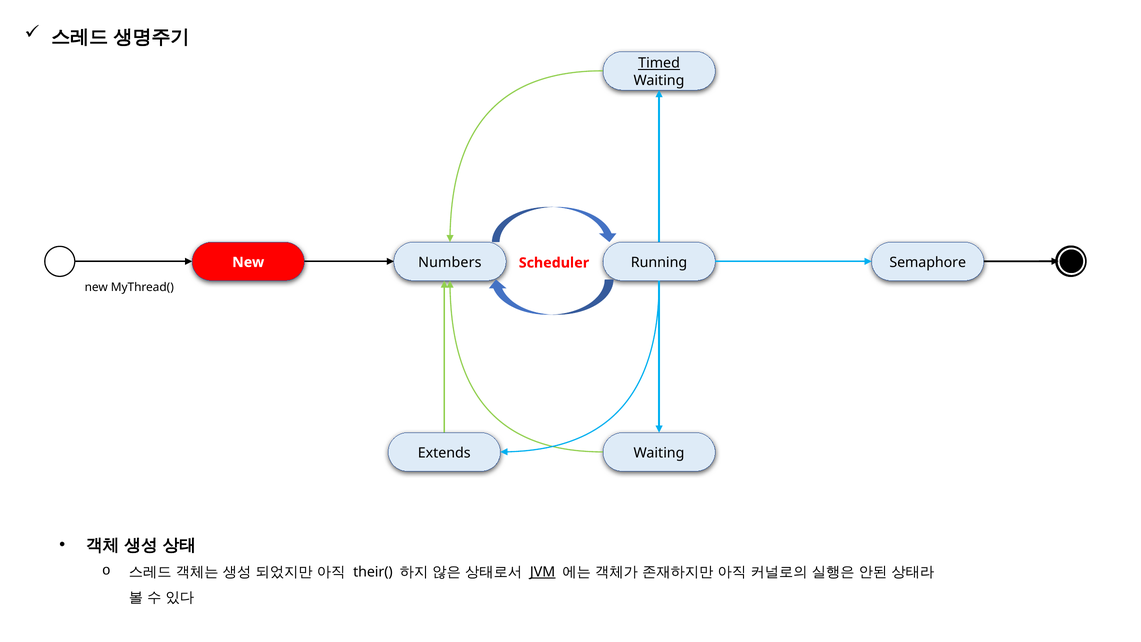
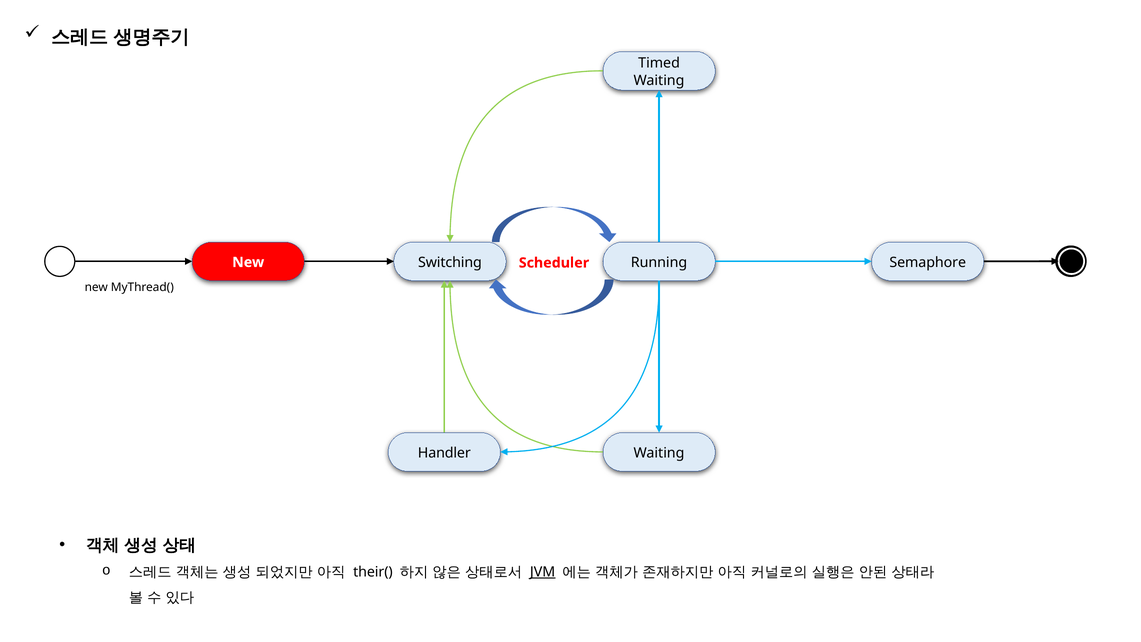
Timed underline: present -> none (659, 63)
Numbers: Numbers -> Switching (450, 262)
Extends: Extends -> Handler (444, 453)
